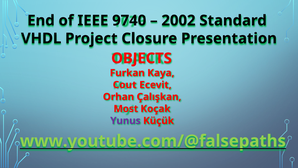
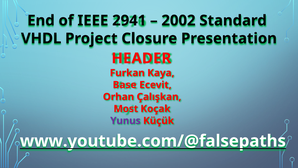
9740: 9740 -> 2941 (129, 20)
OBJECTS: OBJECTS -> HEADER (141, 58)
Cout: Cout -> Base (125, 85)
www.youtube.com/@falsepaths colour: light green -> white (153, 141)
